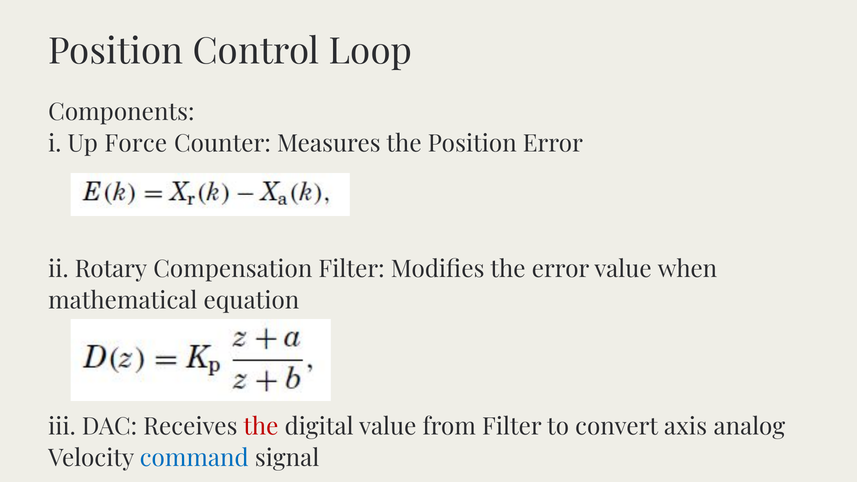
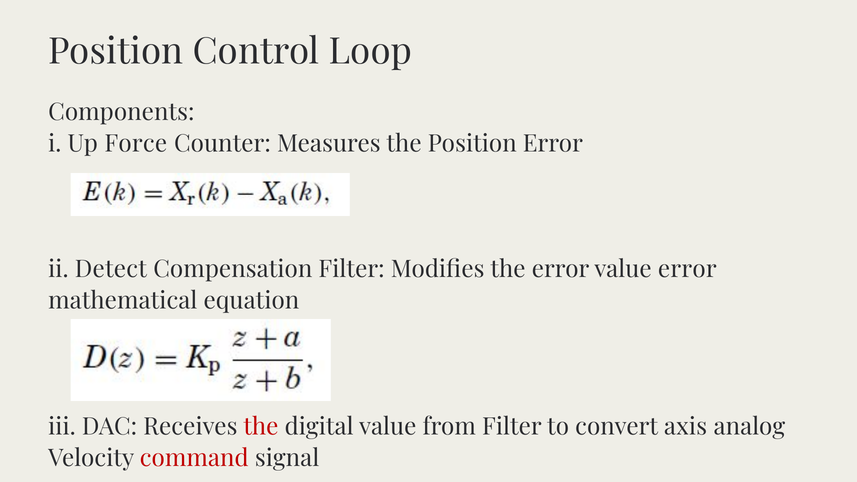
Rotary: Rotary -> Detect (111, 270)
value when: when -> error (687, 270)
command colour: blue -> red (194, 458)
